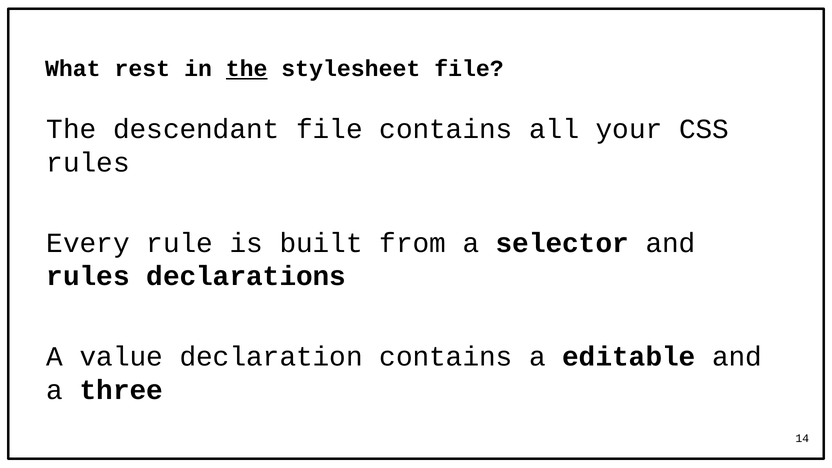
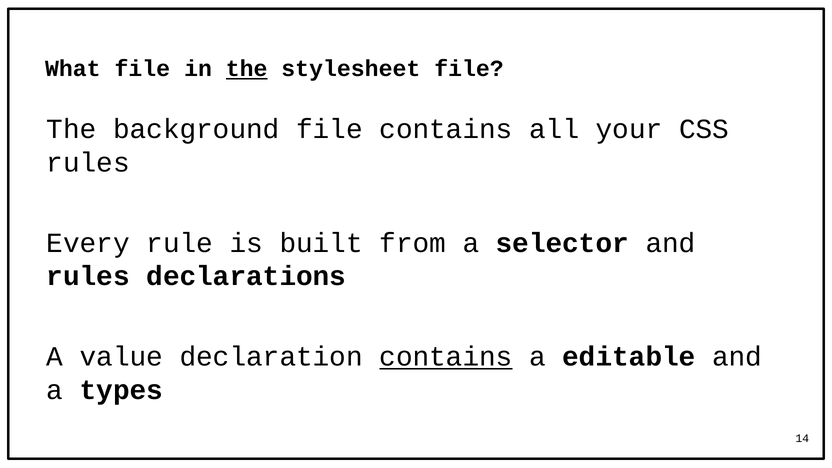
What rest: rest -> file (142, 69)
descendant: descendant -> background (196, 129)
contains underline: none -> present (446, 357)
three: three -> types (121, 390)
